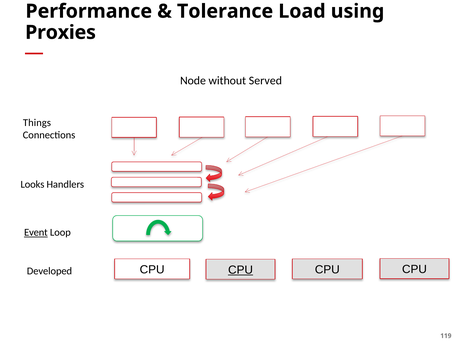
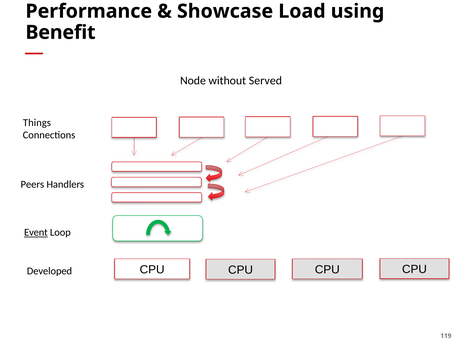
Tolerance: Tolerance -> Showcase (225, 11)
Proxies: Proxies -> Benefit (61, 32)
Looks: Looks -> Peers (32, 185)
CPU underline: present -> none (241, 270)
